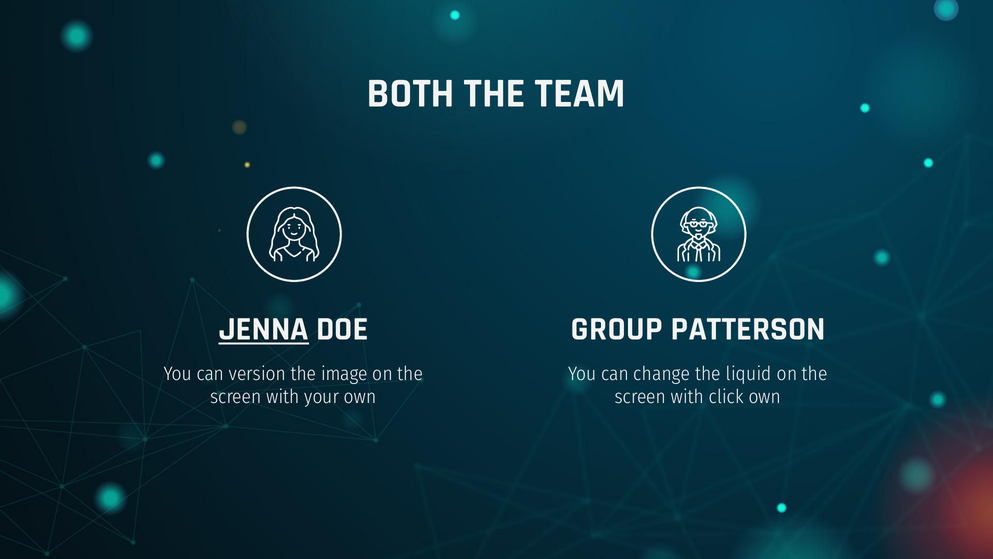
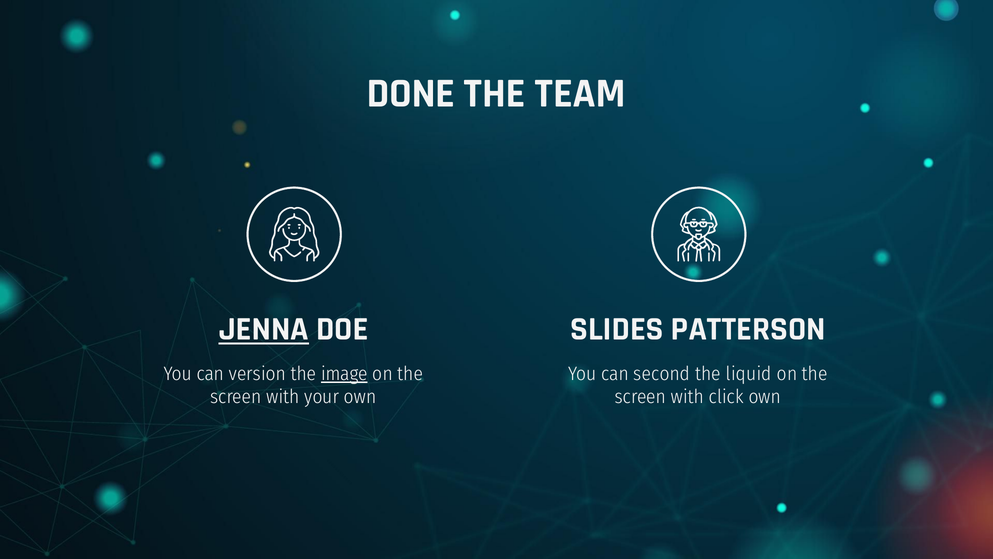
BOTH: BOTH -> DONE (411, 93)
GROUP: GROUP -> SLIDES (617, 329)
image underline: none -> present (344, 374)
change: change -> second (662, 374)
